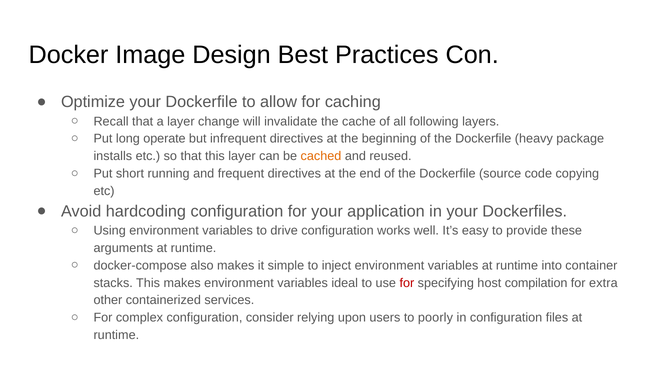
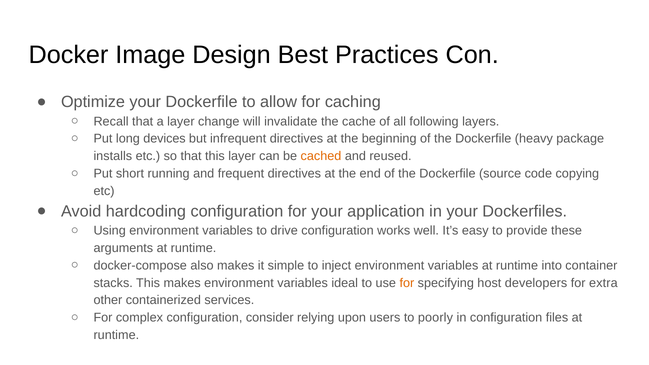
operate: operate -> devices (164, 139)
for colour: red -> orange (407, 283)
compilation: compilation -> developers (536, 283)
